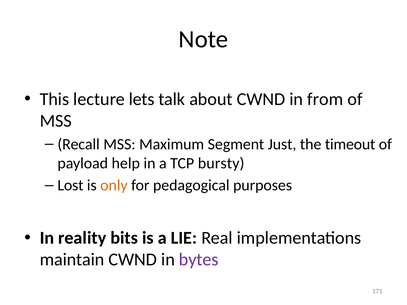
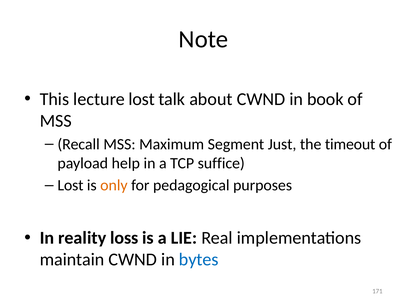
lecture lets: lets -> lost (142, 99)
from: from -> book (325, 99)
bursty: bursty -> suffice (221, 163)
bits: bits -> loss (124, 238)
bytes colour: purple -> blue (199, 260)
